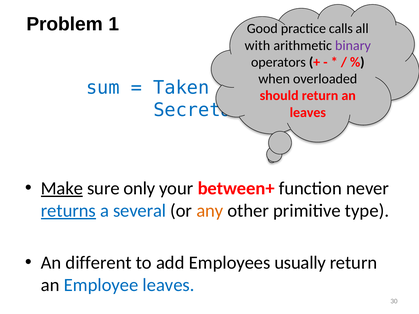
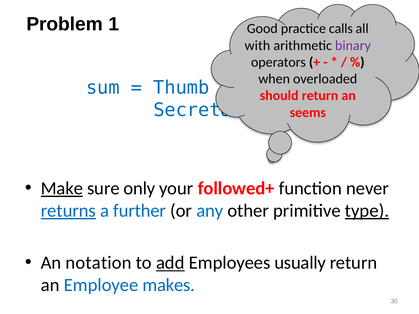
Taken: Taken -> Thumb (181, 88)
leaves: leaves -> seems (308, 113)
between+: between+ -> followed+ (236, 188)
several: several -> further (140, 211)
any colour: orange -> blue (210, 211)
type underline: none -> present (367, 211)
different: different -> notation (99, 263)
add underline: none -> present (170, 263)
Employee leaves: leaves -> makes (169, 285)
